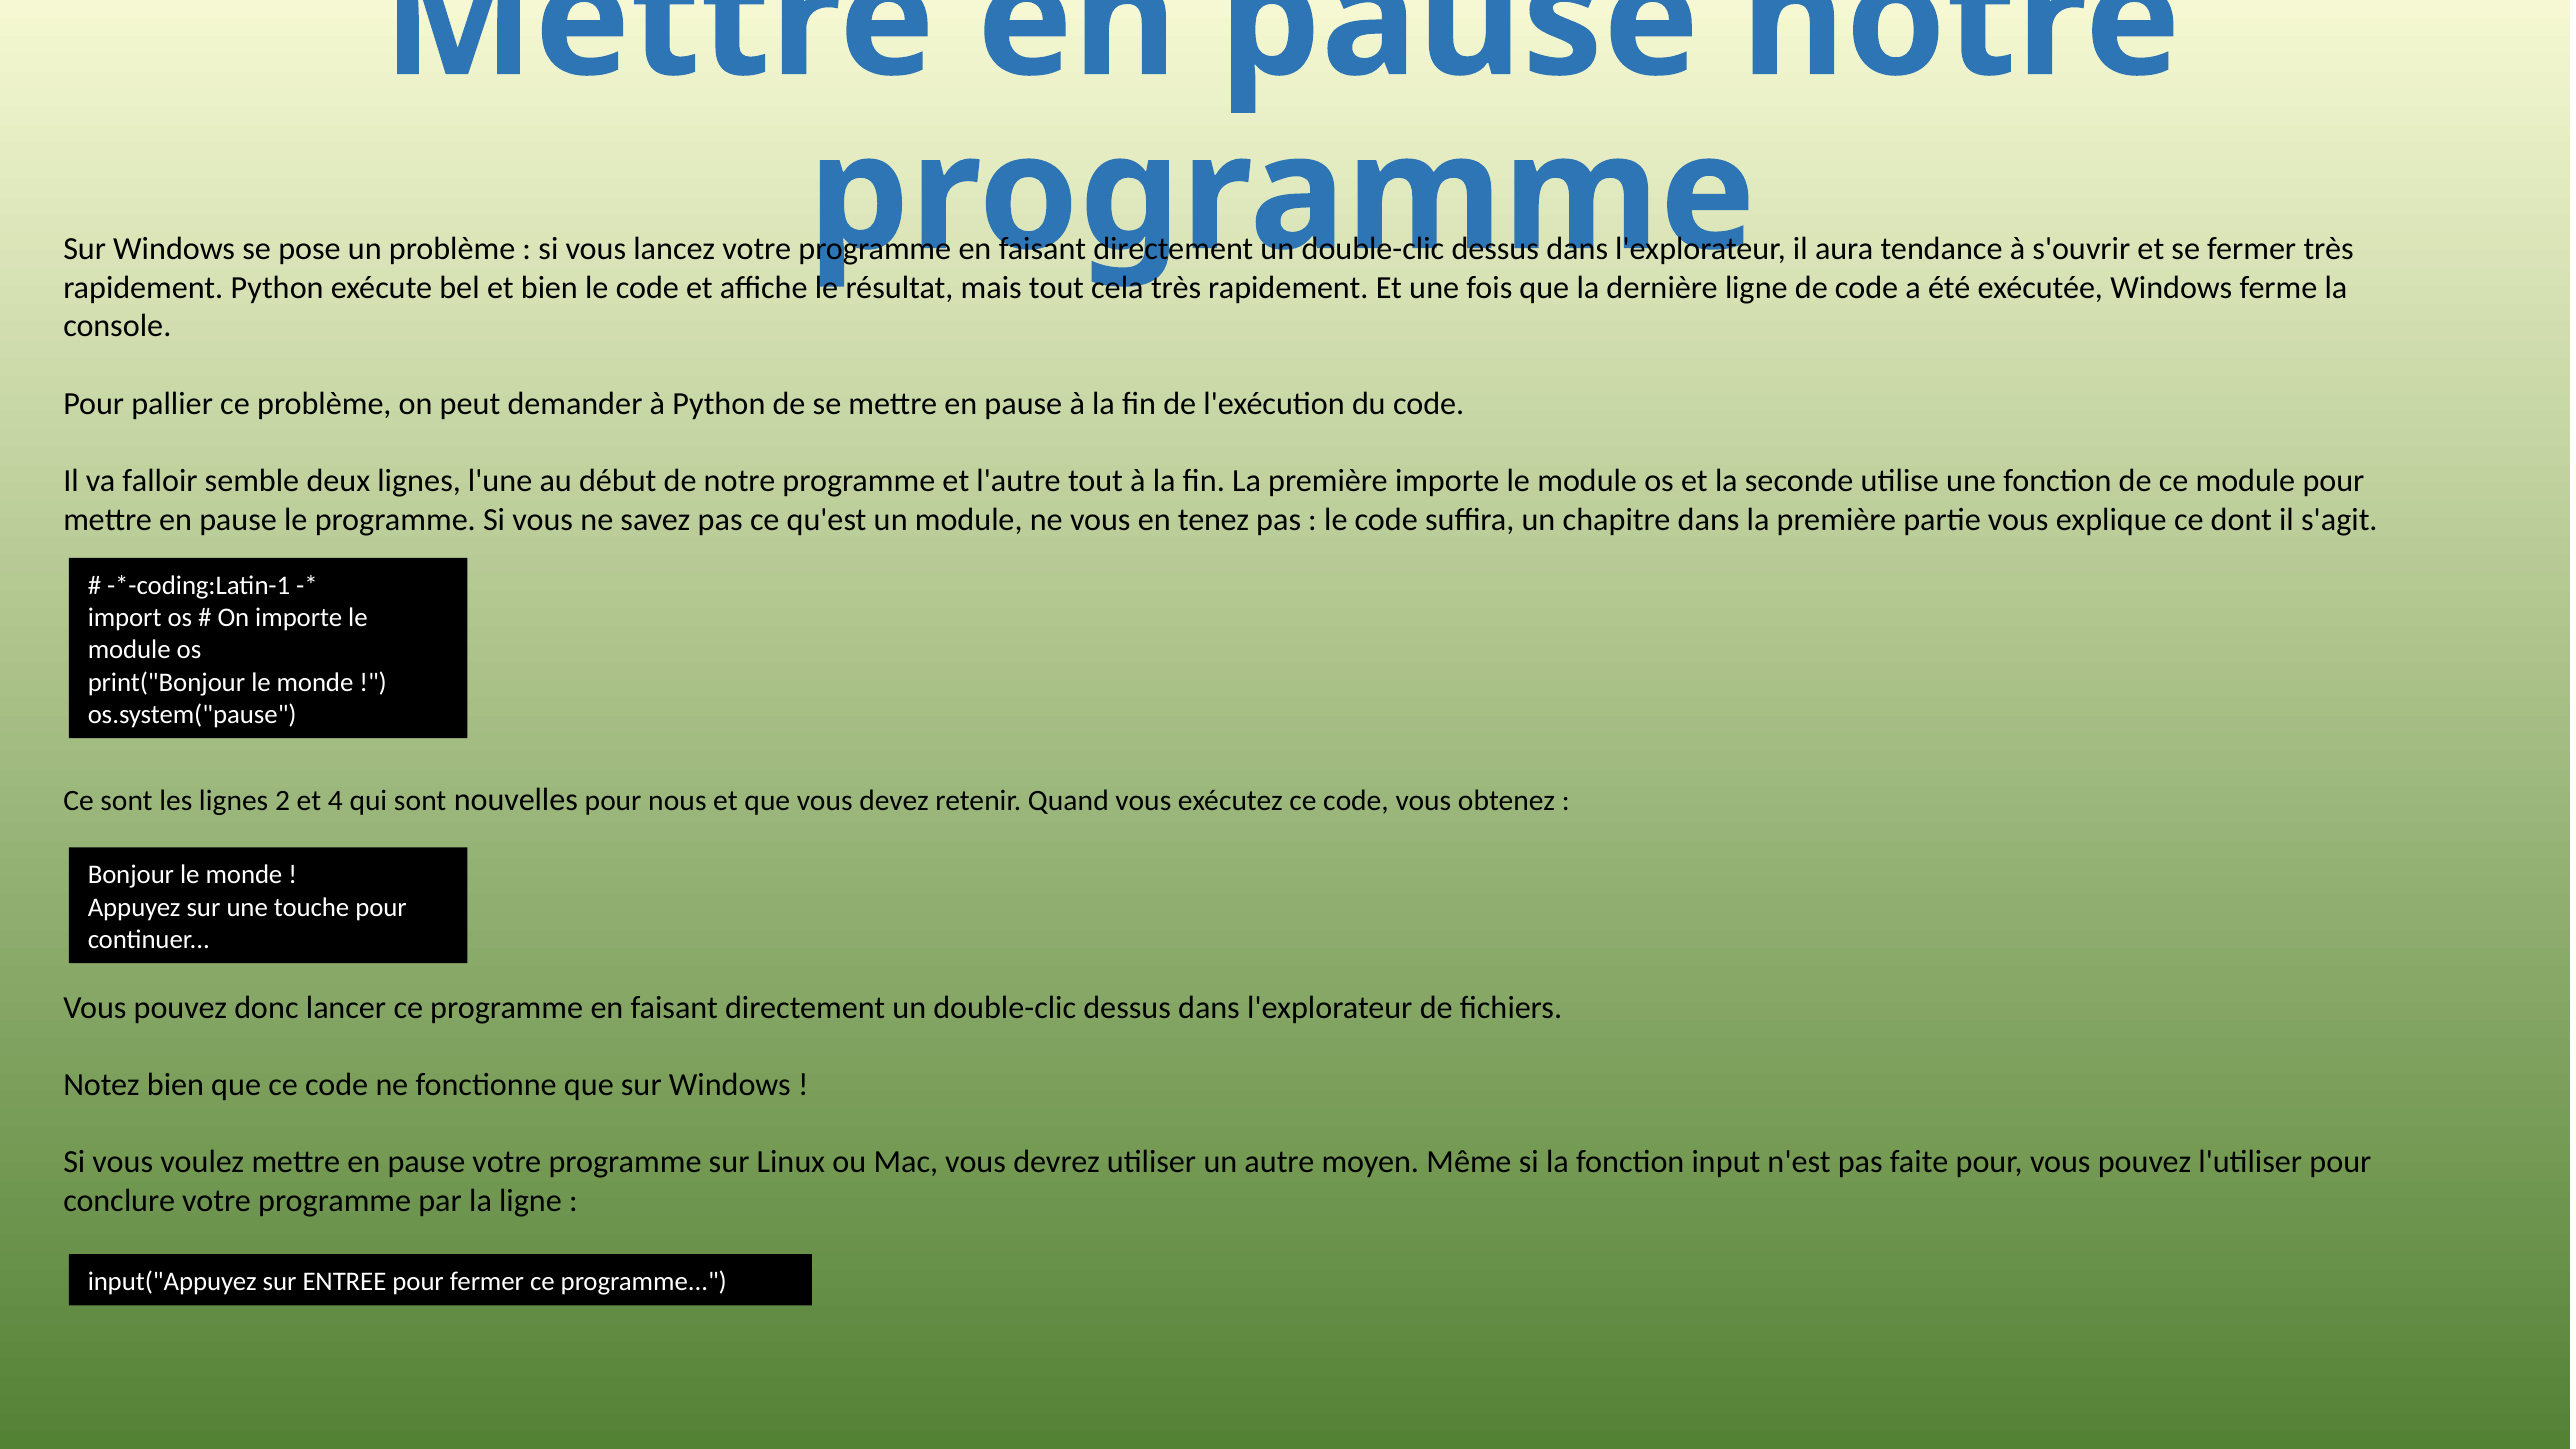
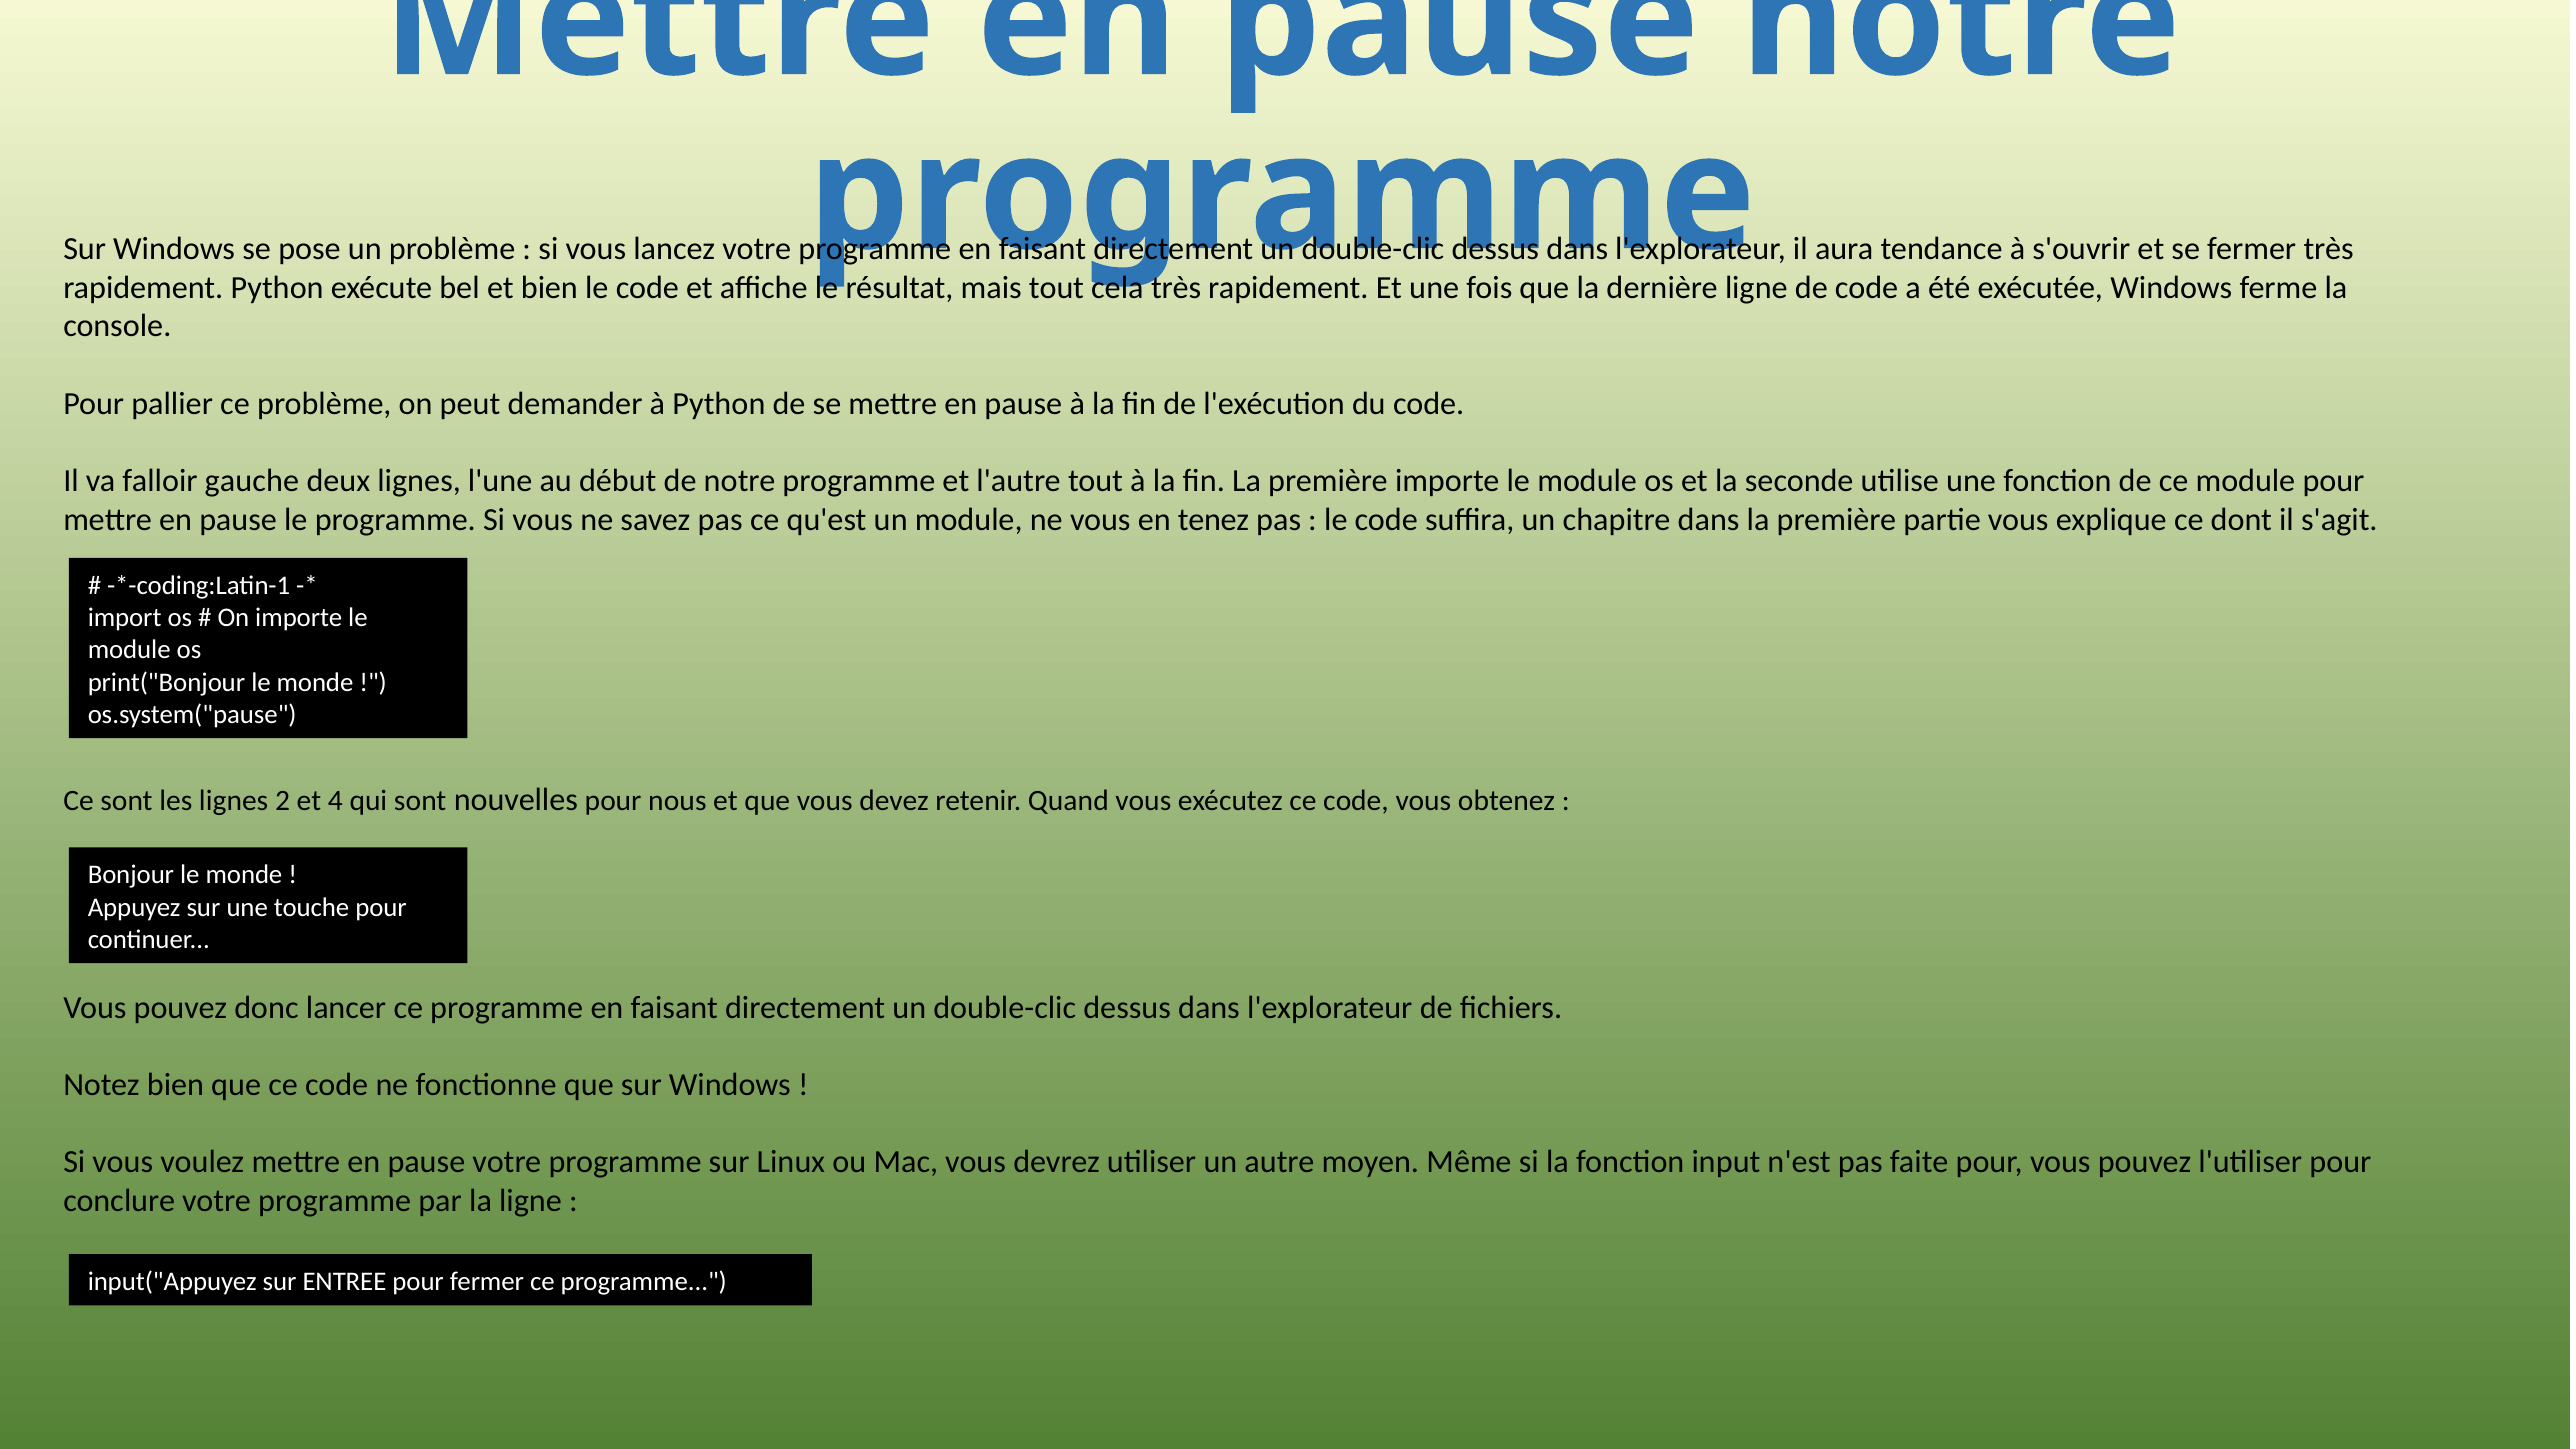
semble: semble -> gauche (252, 481)
